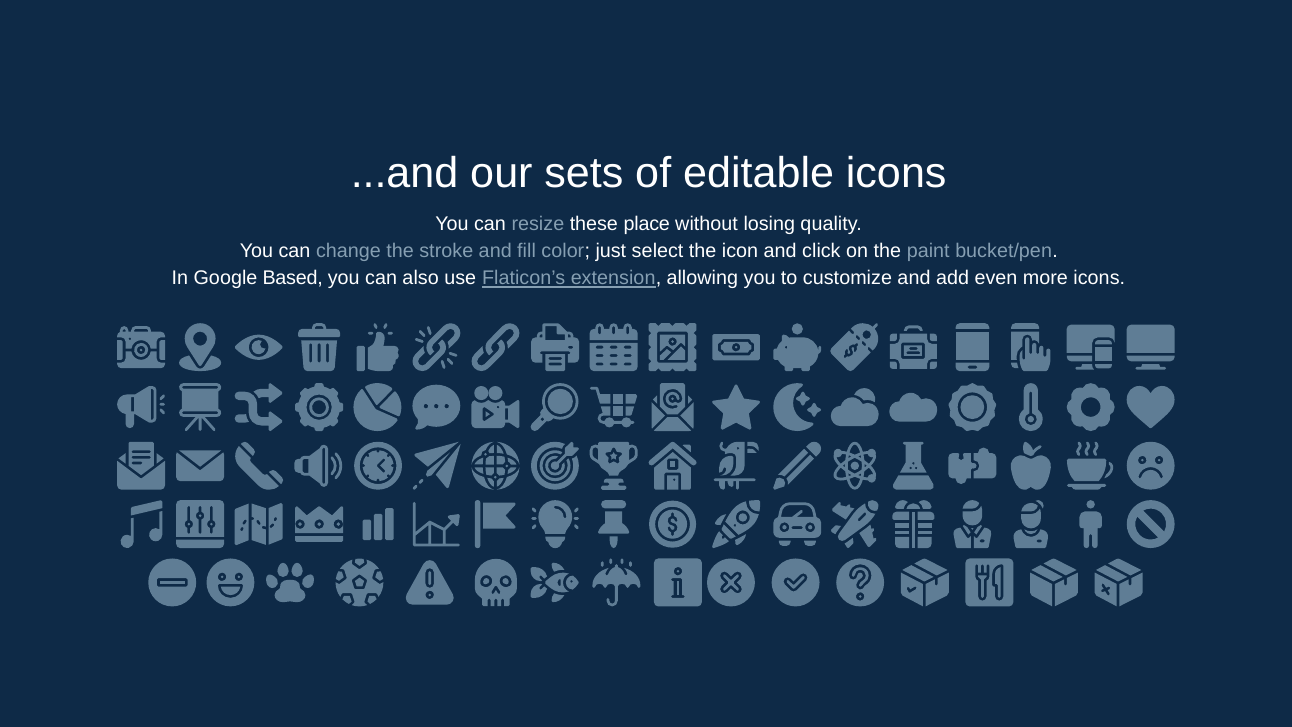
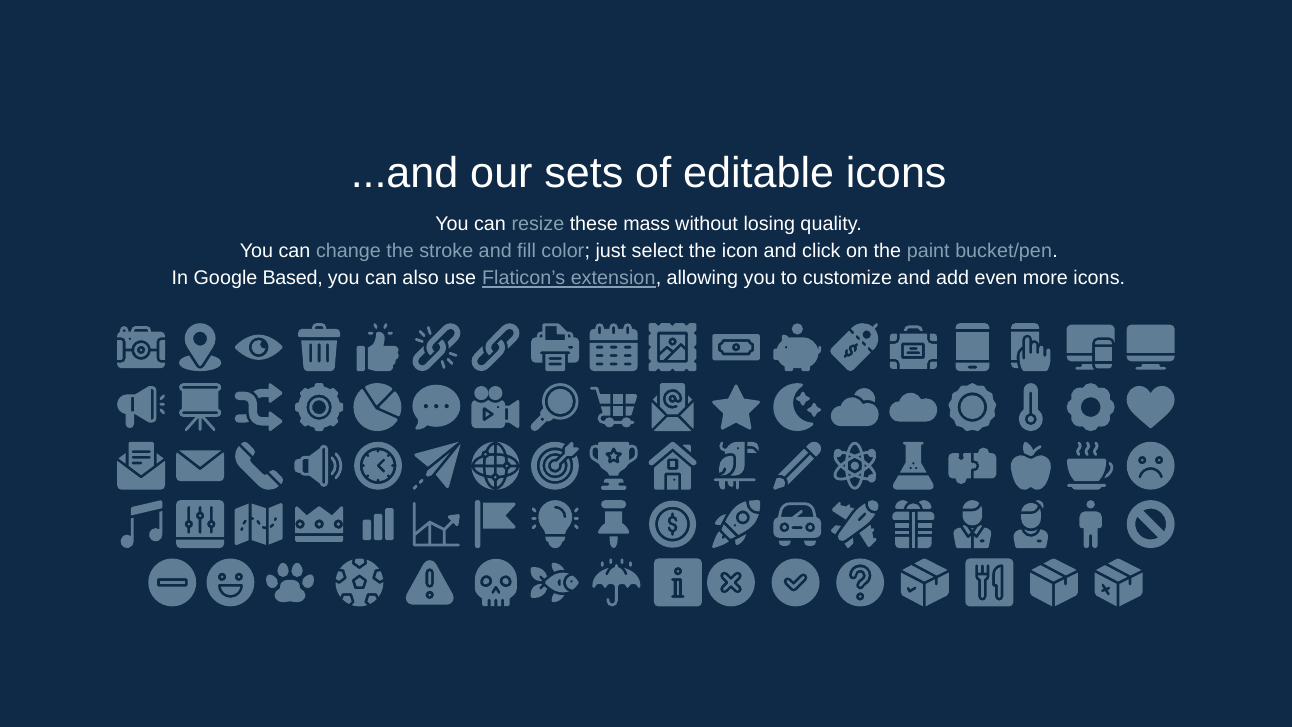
place: place -> mass (647, 224)
